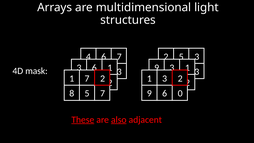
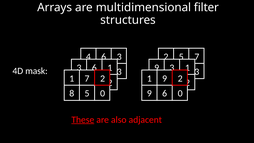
light: light -> filter (206, 7)
7: 7 -> 3 (119, 57)
3: 3 -> 7 (197, 57)
1 3: 3 -> 9 (165, 78)
5 7: 7 -> 0 (103, 93)
also underline: present -> none (119, 120)
